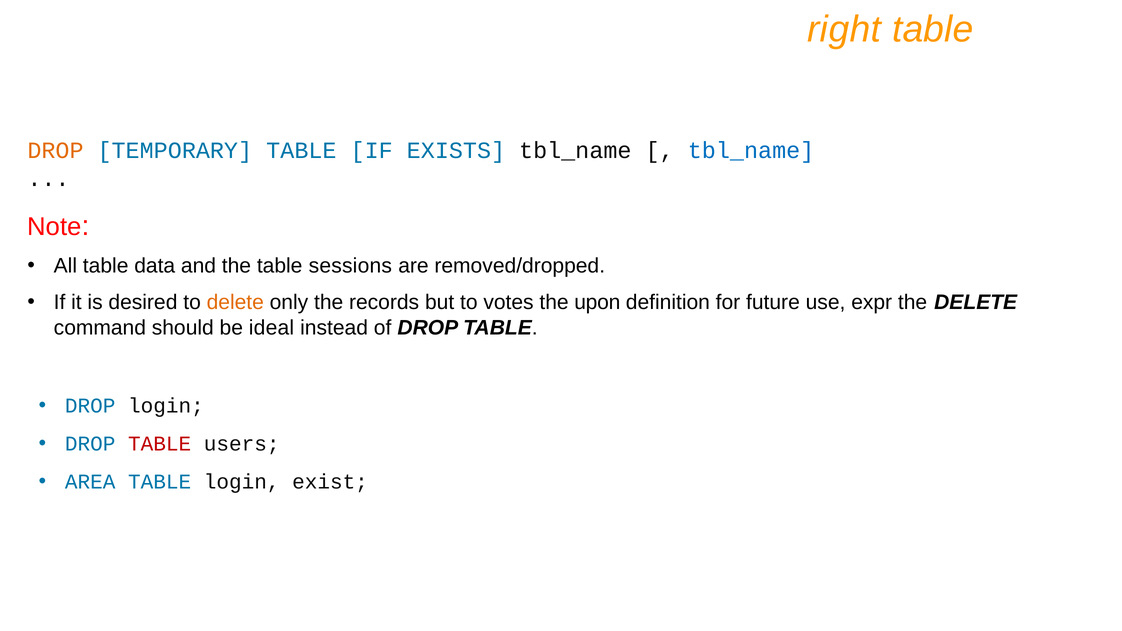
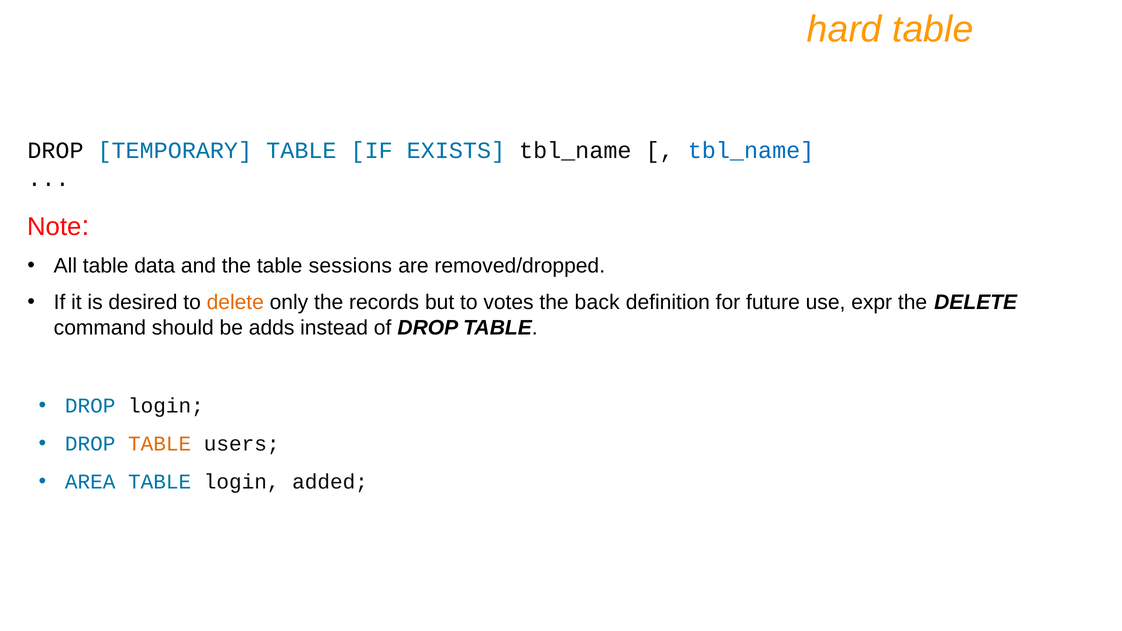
right: right -> hard (844, 29)
DROP colour: orange -> black (55, 150)
upon: upon -> back (597, 302)
ideal: ideal -> adds (272, 328)
TABLE colour: red -> orange (160, 444)
exist: exist -> added (330, 482)
